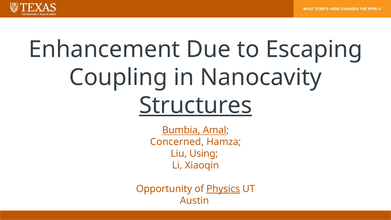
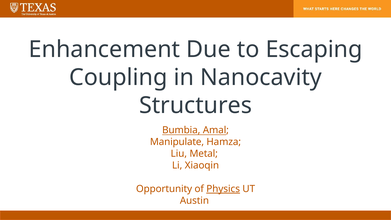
Structures underline: present -> none (196, 105)
Concerned: Concerned -> Manipulate (177, 142)
Using: Using -> Metal (204, 154)
